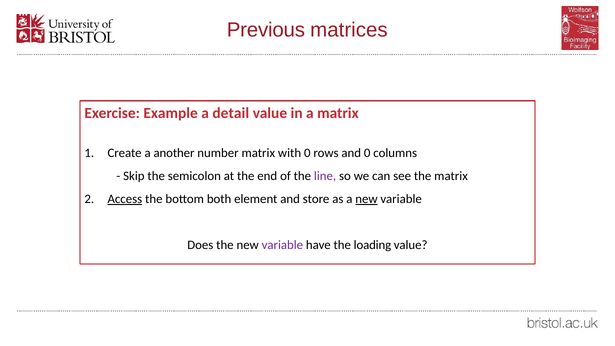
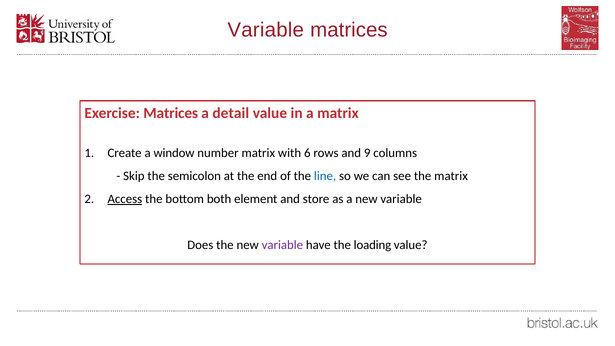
Previous: Previous -> Variable (266, 30)
Exercise Example: Example -> Matrices (171, 113)
another: another -> window (174, 153)
with 0: 0 -> 6 (307, 153)
and 0: 0 -> 9 (367, 153)
line colour: purple -> blue (325, 176)
new underline: present -> none (366, 199)
